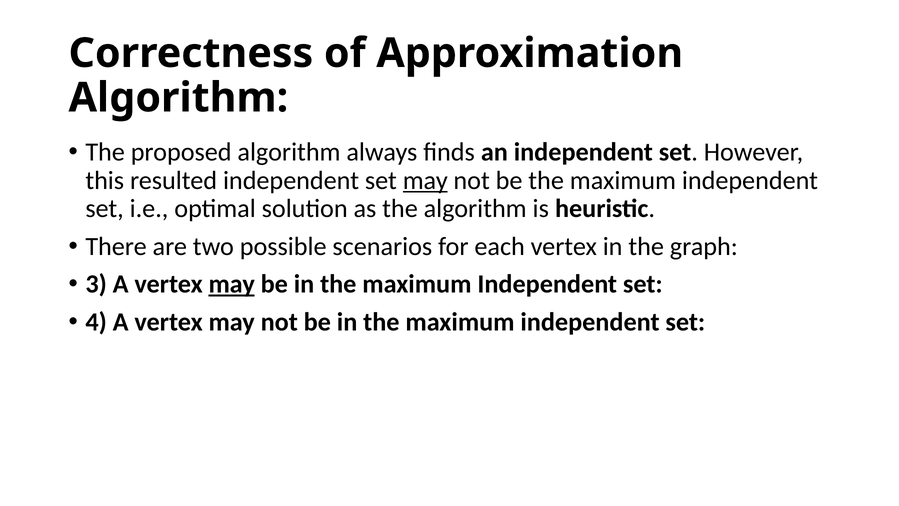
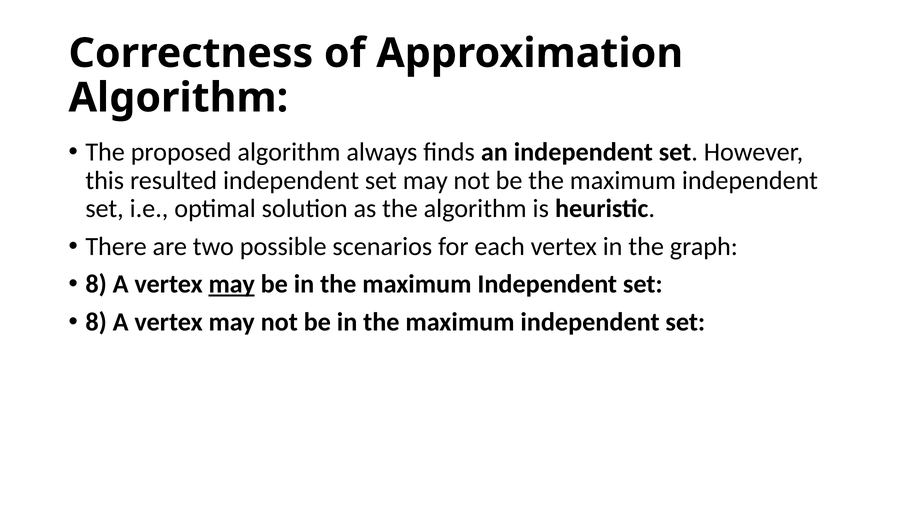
may underline: present -> none (425, 180)
3: 3 -> 8 (96, 284)
4: 4 -> 8 (96, 322)
